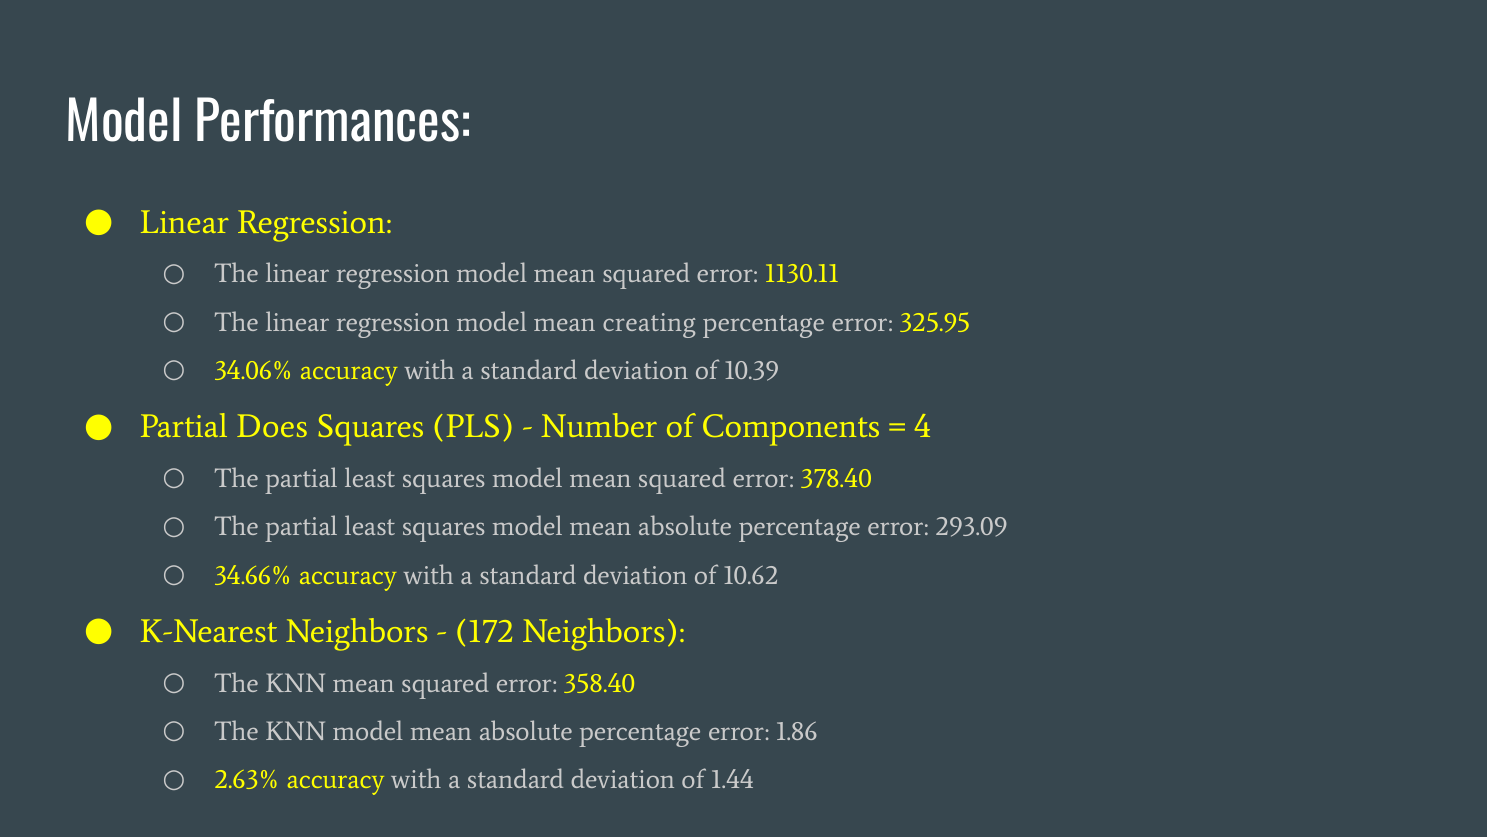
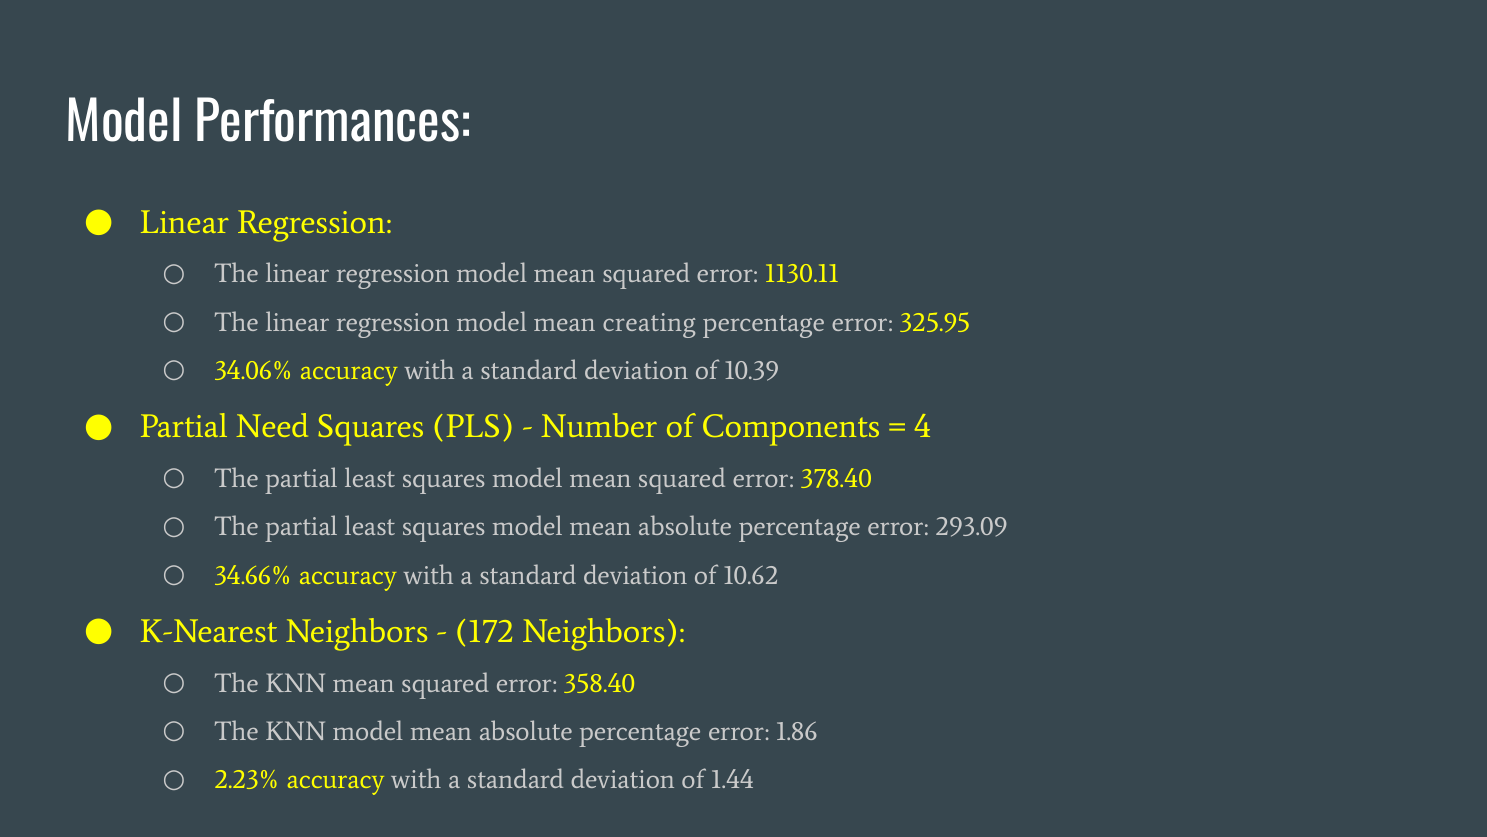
Does: Does -> Need (272, 427)
2.63%: 2.63% -> 2.23% (247, 780)
